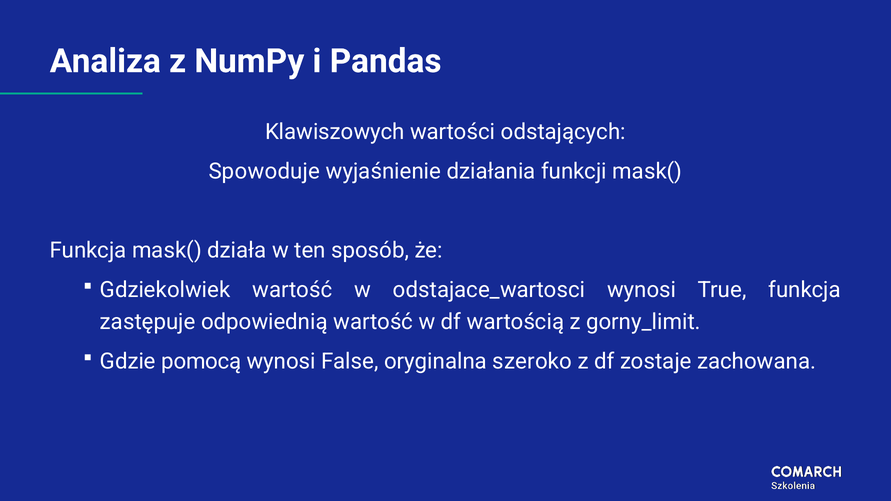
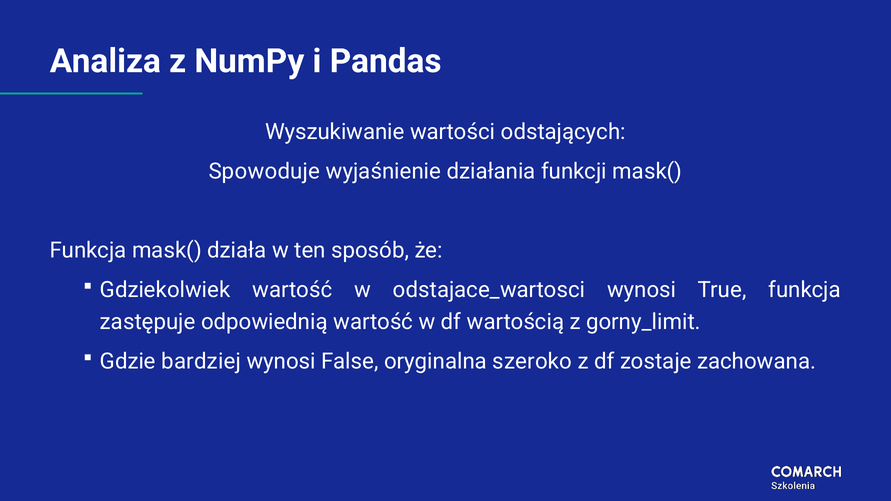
Klawiszowych: Klawiszowych -> Wyszukiwanie (335, 132)
pomocą: pomocą -> bardziej (201, 362)
